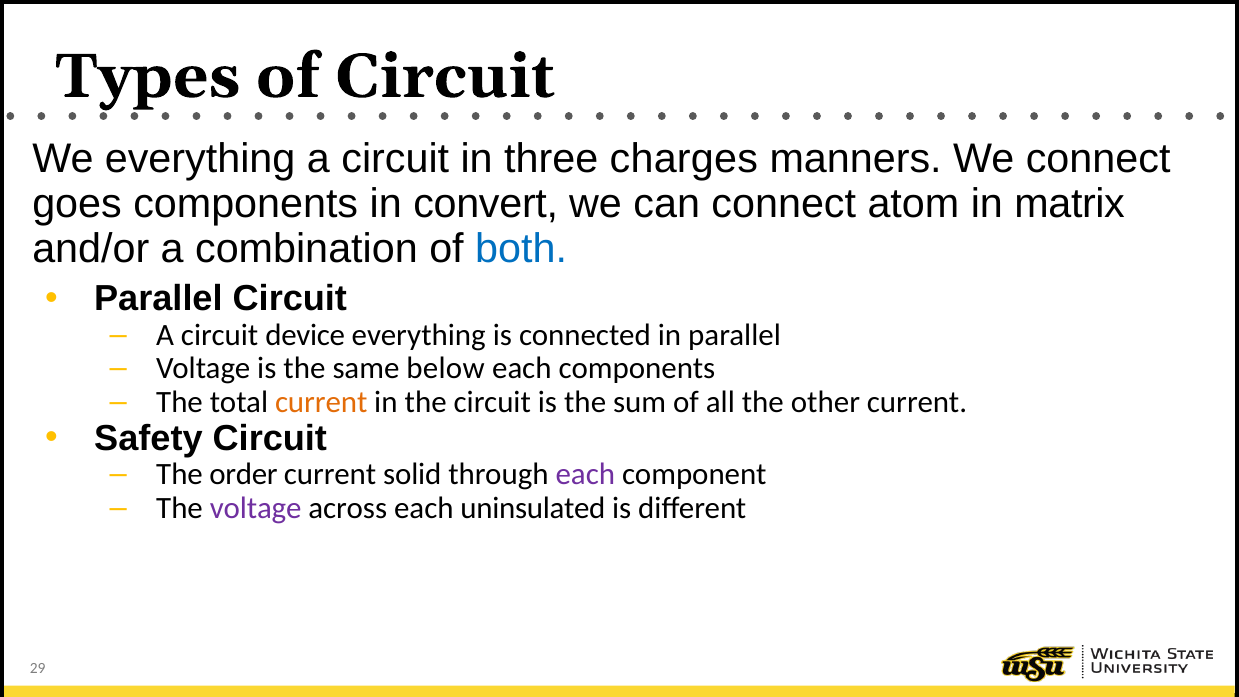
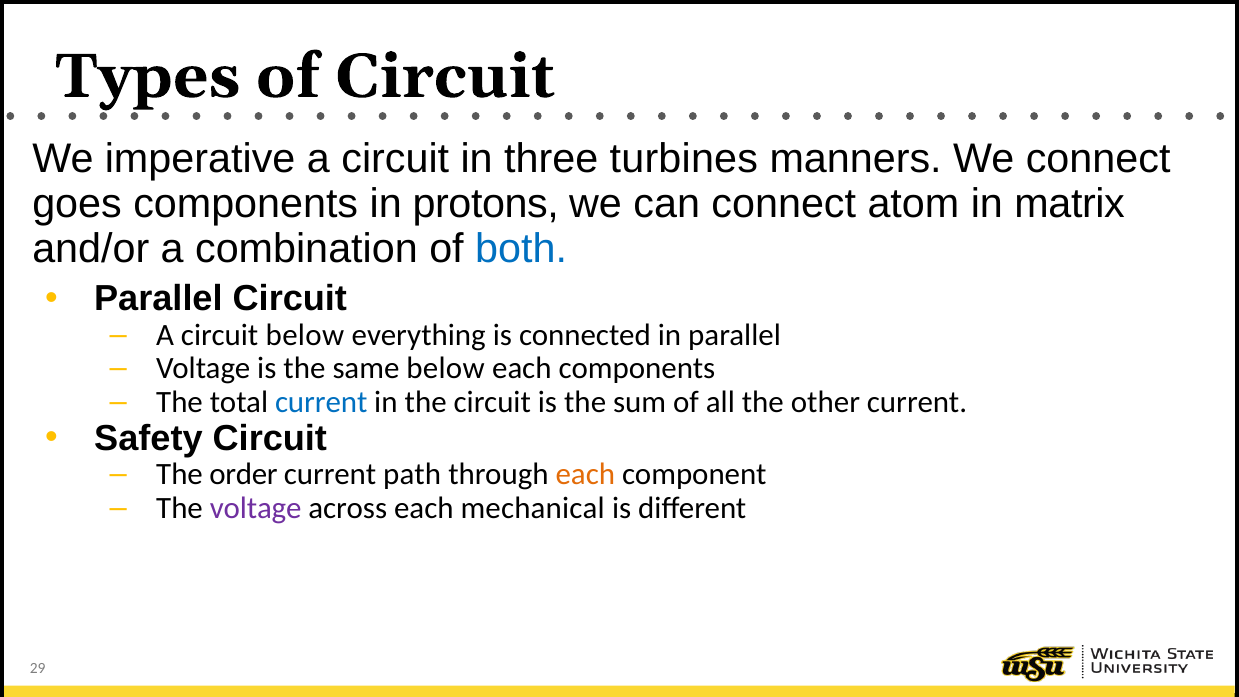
We everything: everything -> imperative (200, 159)
charges: charges -> turbines (684, 159)
convert: convert -> protons (486, 204)
circuit device: device -> below (305, 335)
current colour: orange -> blue (321, 402)
solid: solid -> path (412, 475)
each colour: purple -> orange (585, 475)
uninsulated: uninsulated -> mechanical (533, 508)
